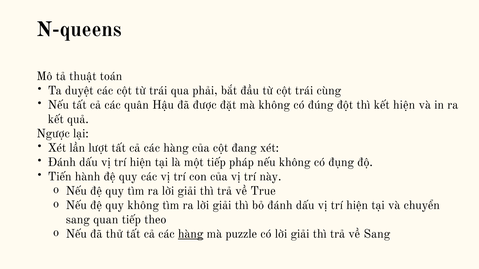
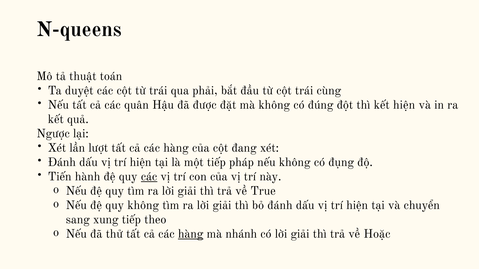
các underline: none -> present (149, 177)
quan: quan -> xung (106, 220)
puzzle: puzzle -> nhánh (241, 234)
về Sang: Sang -> Hoặc (377, 234)
